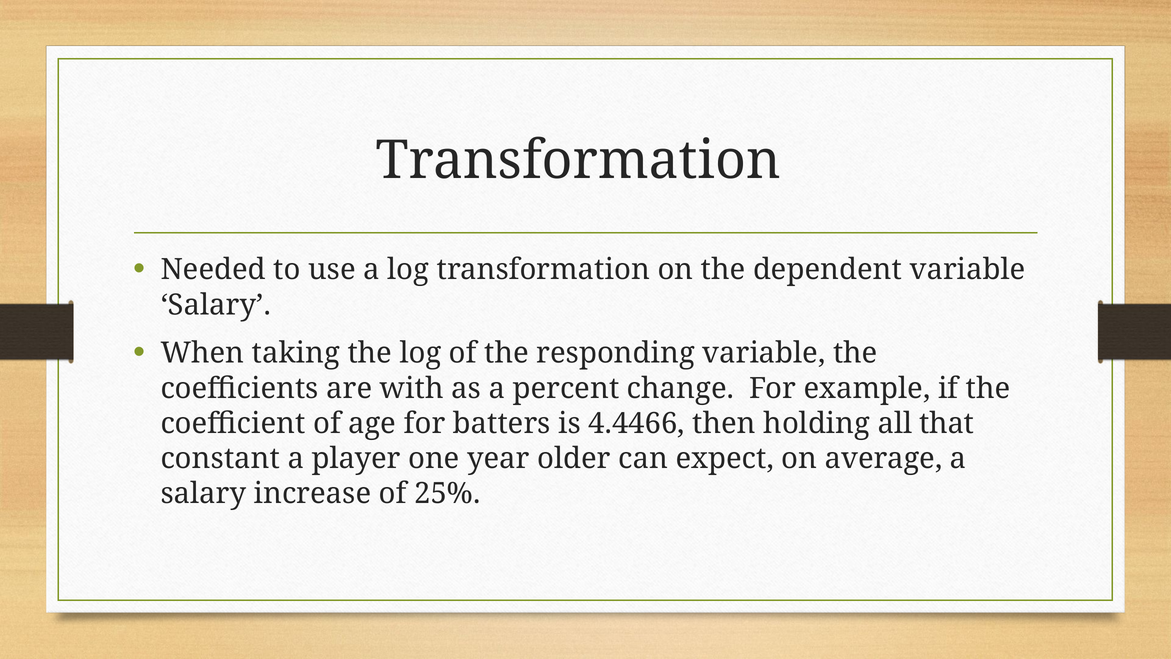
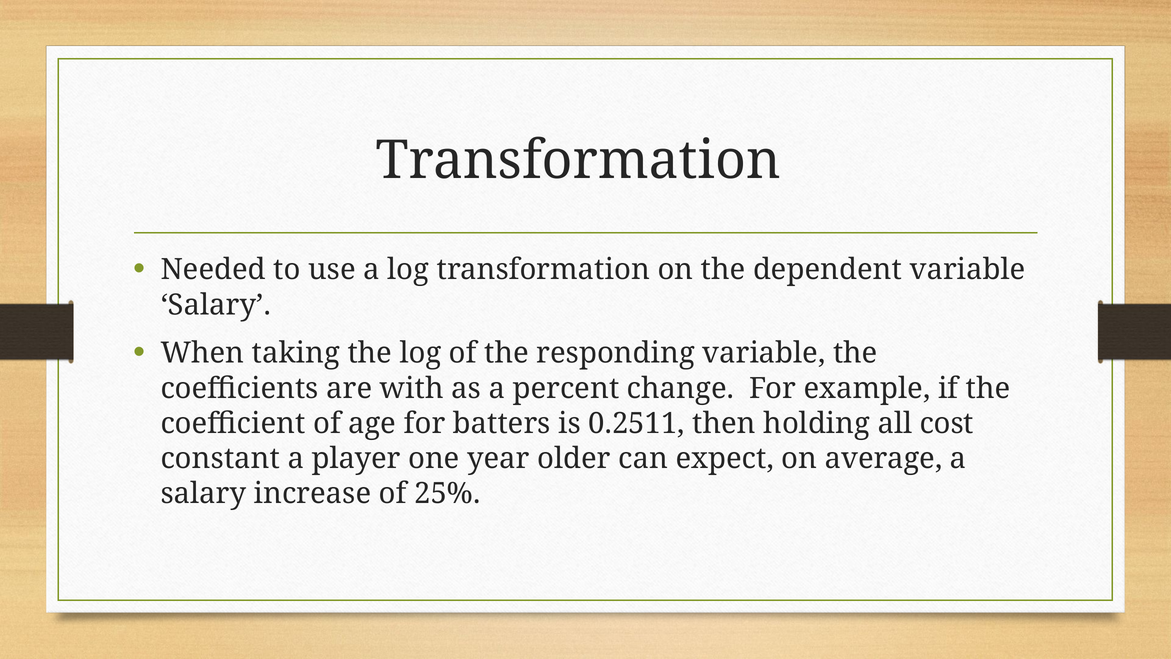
4.4466: 4.4466 -> 0.2511 (637, 423)
that: that -> cost (947, 423)
